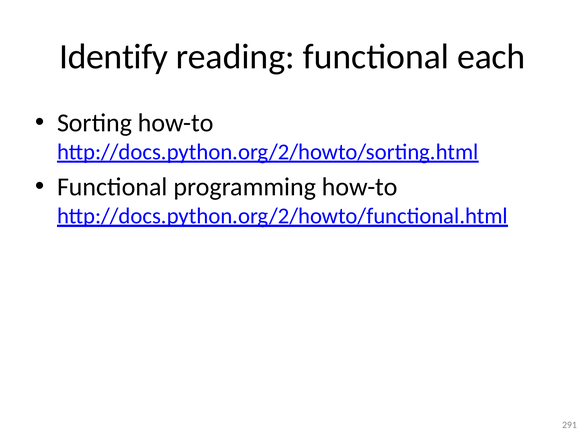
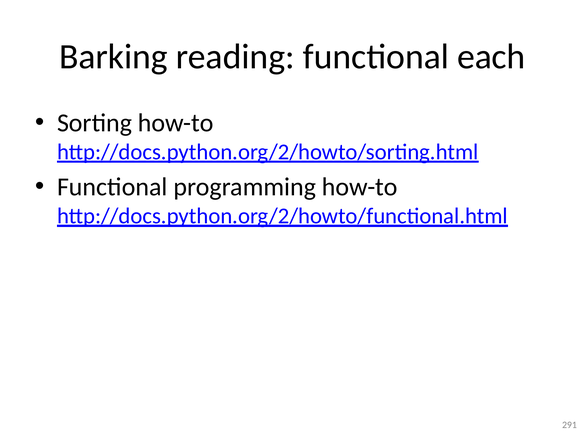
Identify: Identify -> Barking (113, 57)
